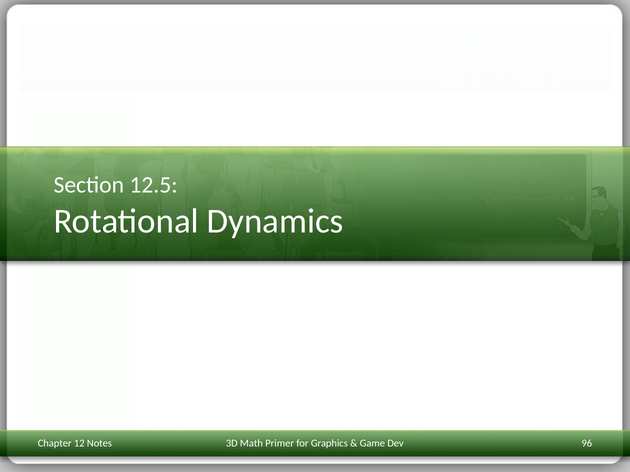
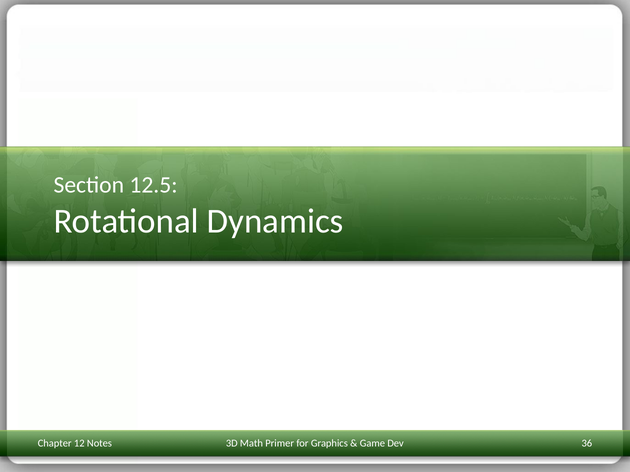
96: 96 -> 36 (587, 444)
